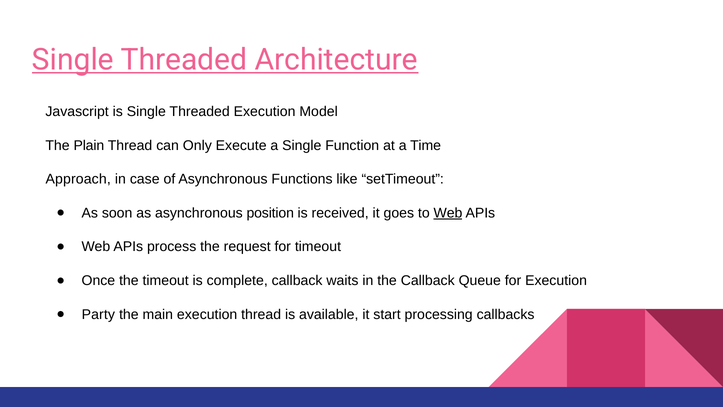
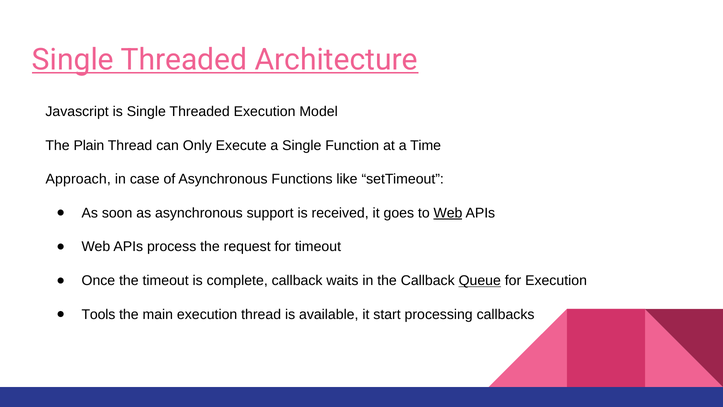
position: position -> support (270, 213)
Queue underline: none -> present (480, 280)
Party: Party -> Tools (98, 314)
